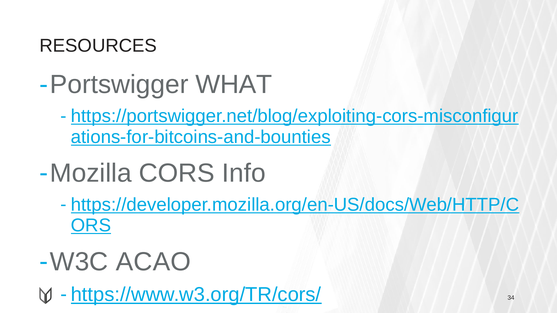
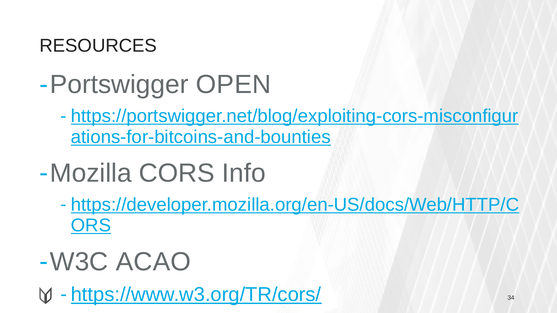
WHAT: WHAT -> OPEN (234, 85)
